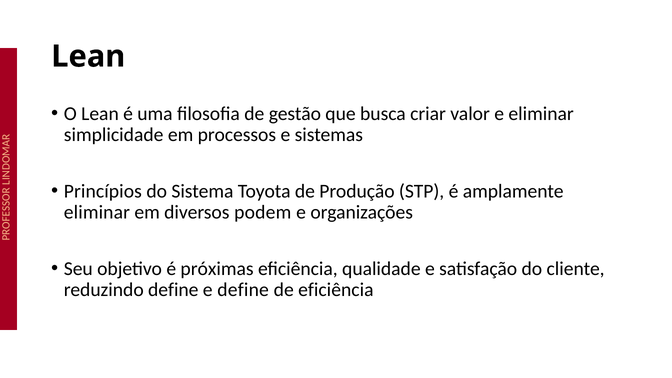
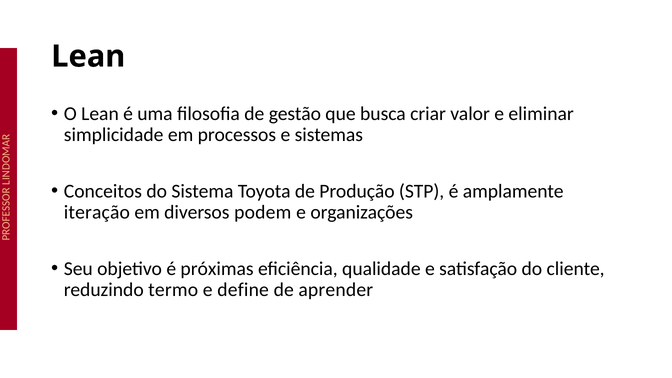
Princípios: Princípios -> Conceitos (103, 191)
eliminar: eliminar -> iteração (97, 212)
reduzindo define: define -> termo (173, 290)
de eficiência: eficiência -> aprender (336, 290)
